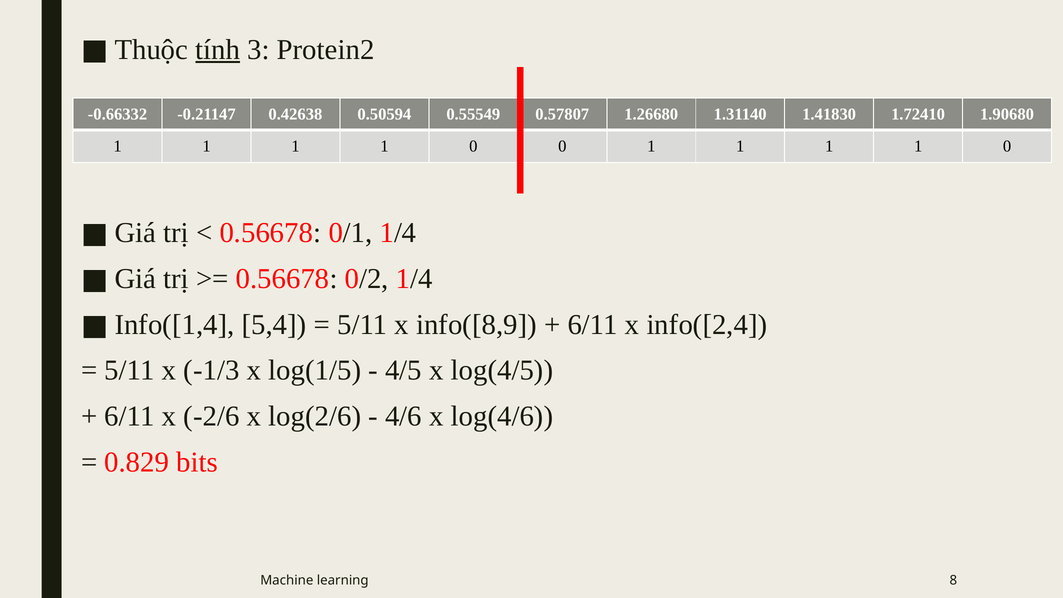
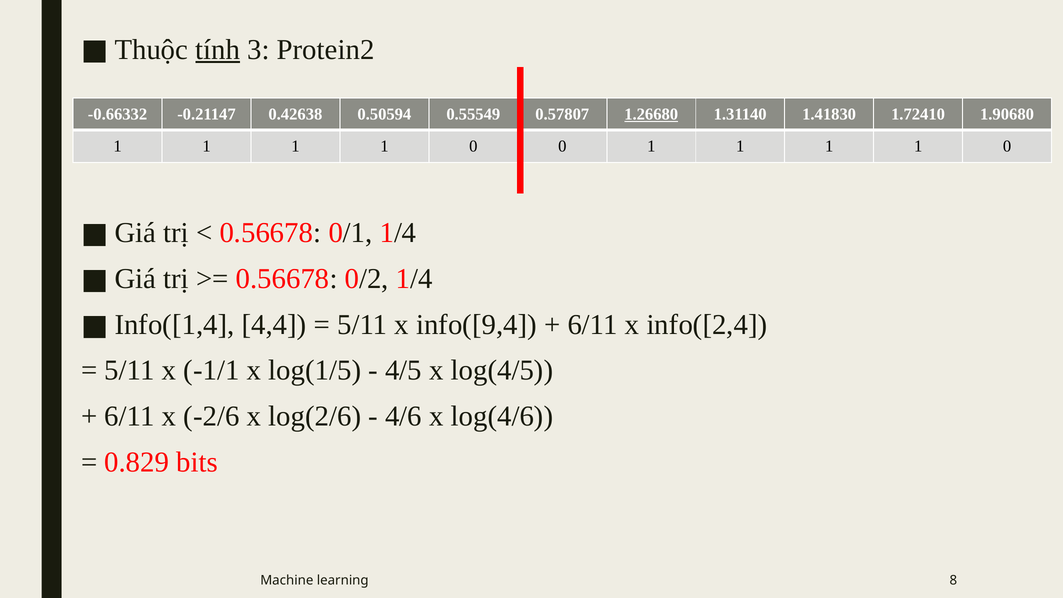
1.26680 underline: none -> present (651, 114)
5,4: 5,4 -> 4,4 (274, 325)
info([8,9: info([8,9 -> info([9,4 (476, 325)
-1/3: -1/3 -> -1/1 (211, 370)
